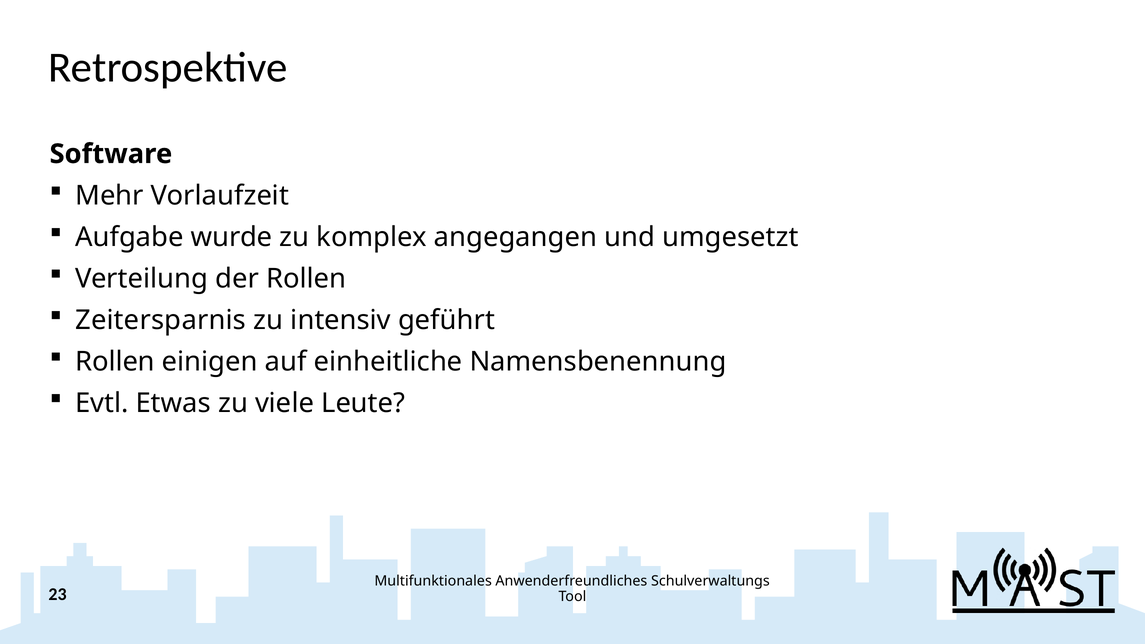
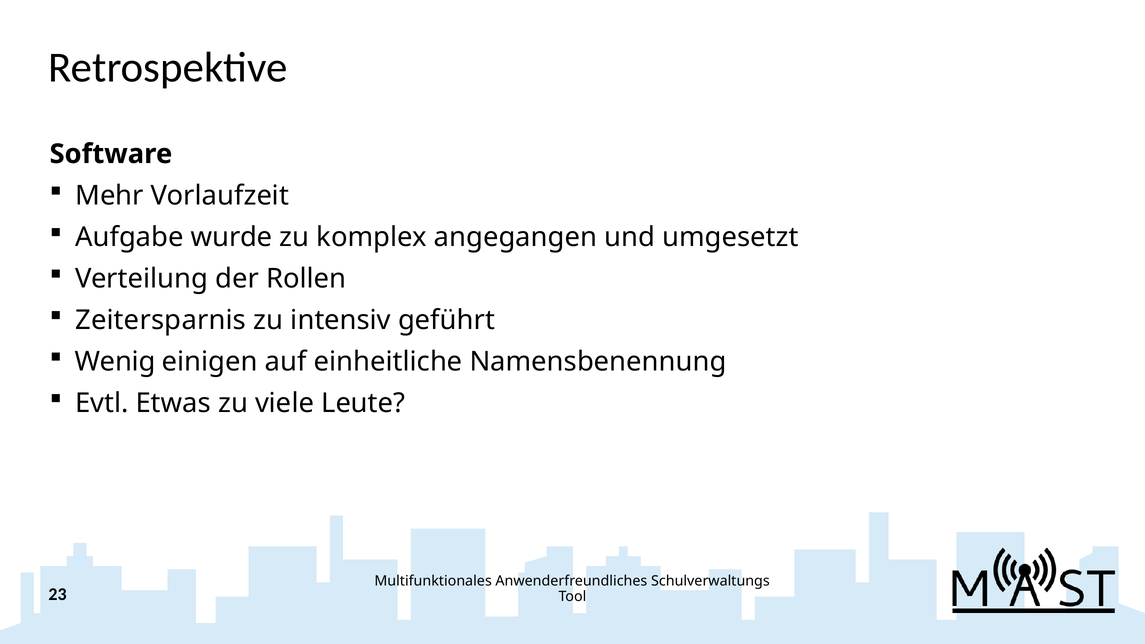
Rollen: Rollen -> Wenig (115, 362)
